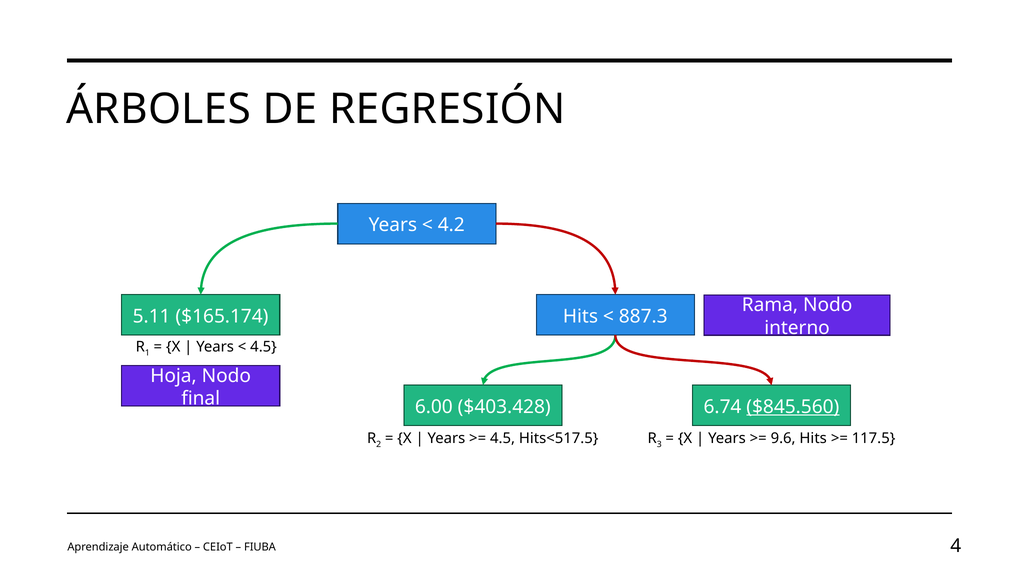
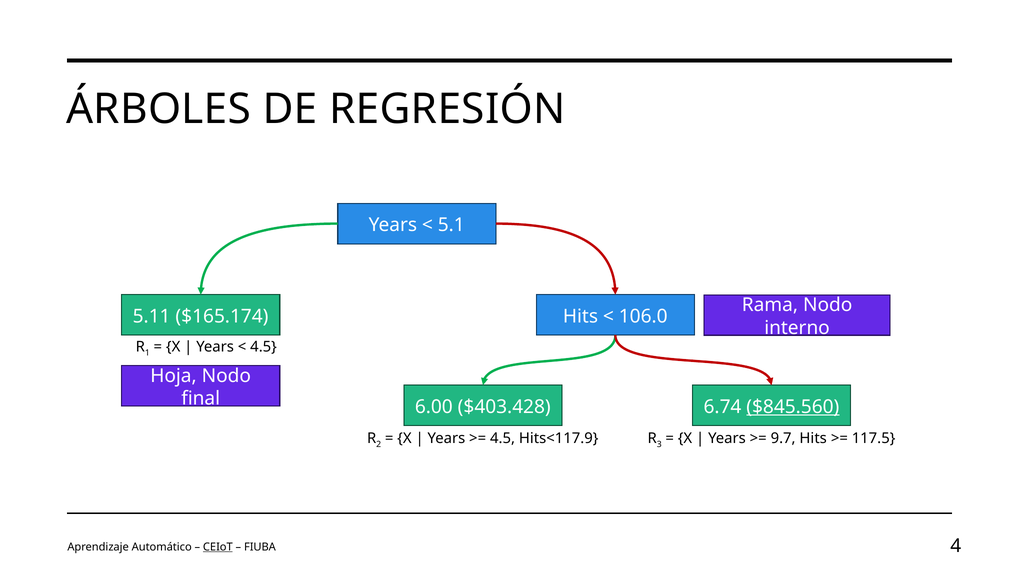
4.2: 4.2 -> 5.1 (451, 225)
887.3: 887.3 -> 106.0 (643, 316)
Hits<517.5: Hits<517.5 -> Hits<117.9 (559, 439)
9.6: 9.6 -> 9.7 (783, 439)
CEIoT underline: none -> present (218, 547)
